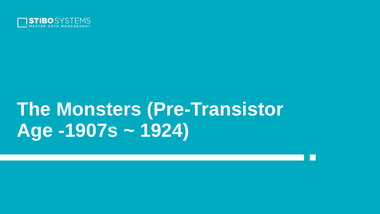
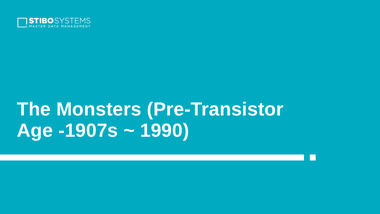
1924: 1924 -> 1990 (165, 130)
